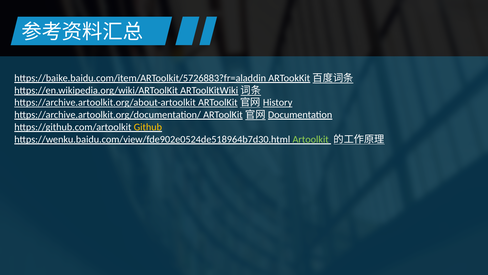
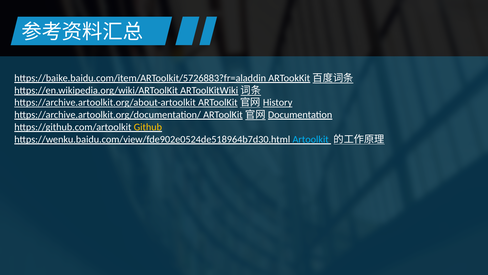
Artoolkit colour: light green -> light blue (311, 139)
